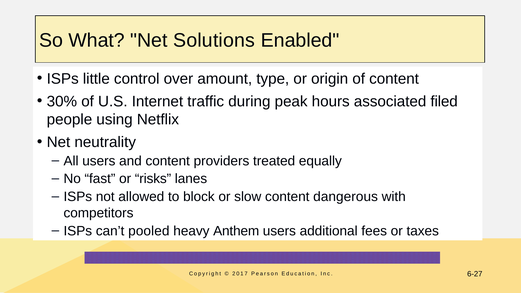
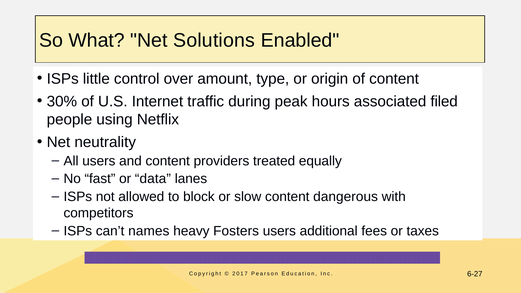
risks: risks -> data (153, 179)
pooled: pooled -> names (149, 231)
Anthem: Anthem -> Fosters (236, 231)
